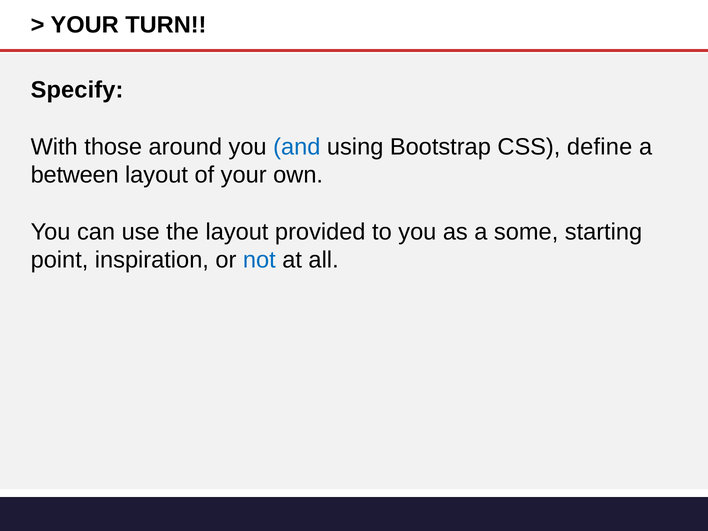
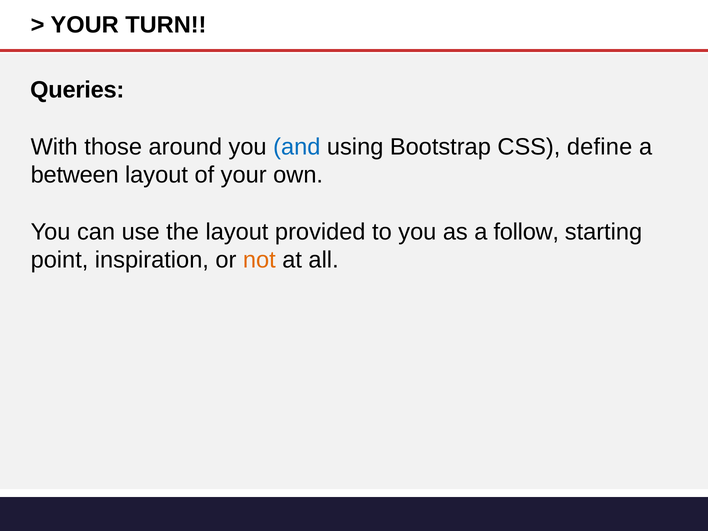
Specify: Specify -> Queries (77, 90)
some: some -> follow (526, 232)
not colour: blue -> orange (259, 260)
